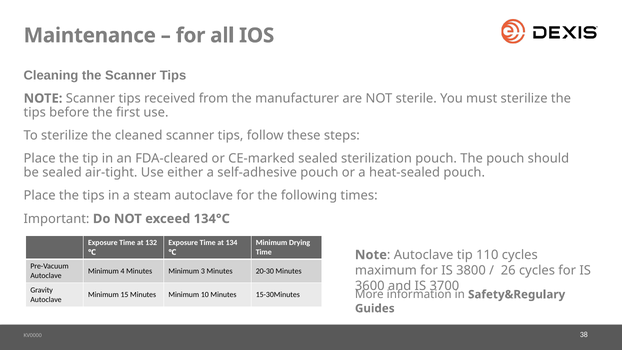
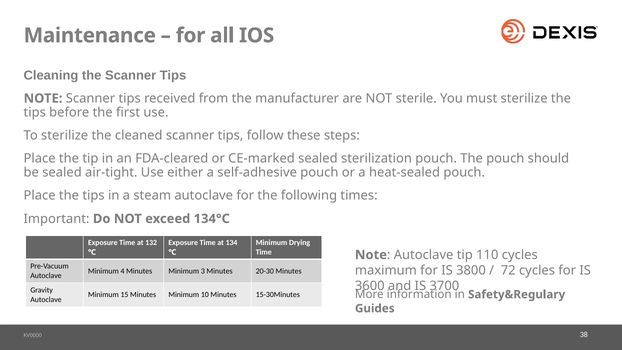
26: 26 -> 72 (508, 270)
